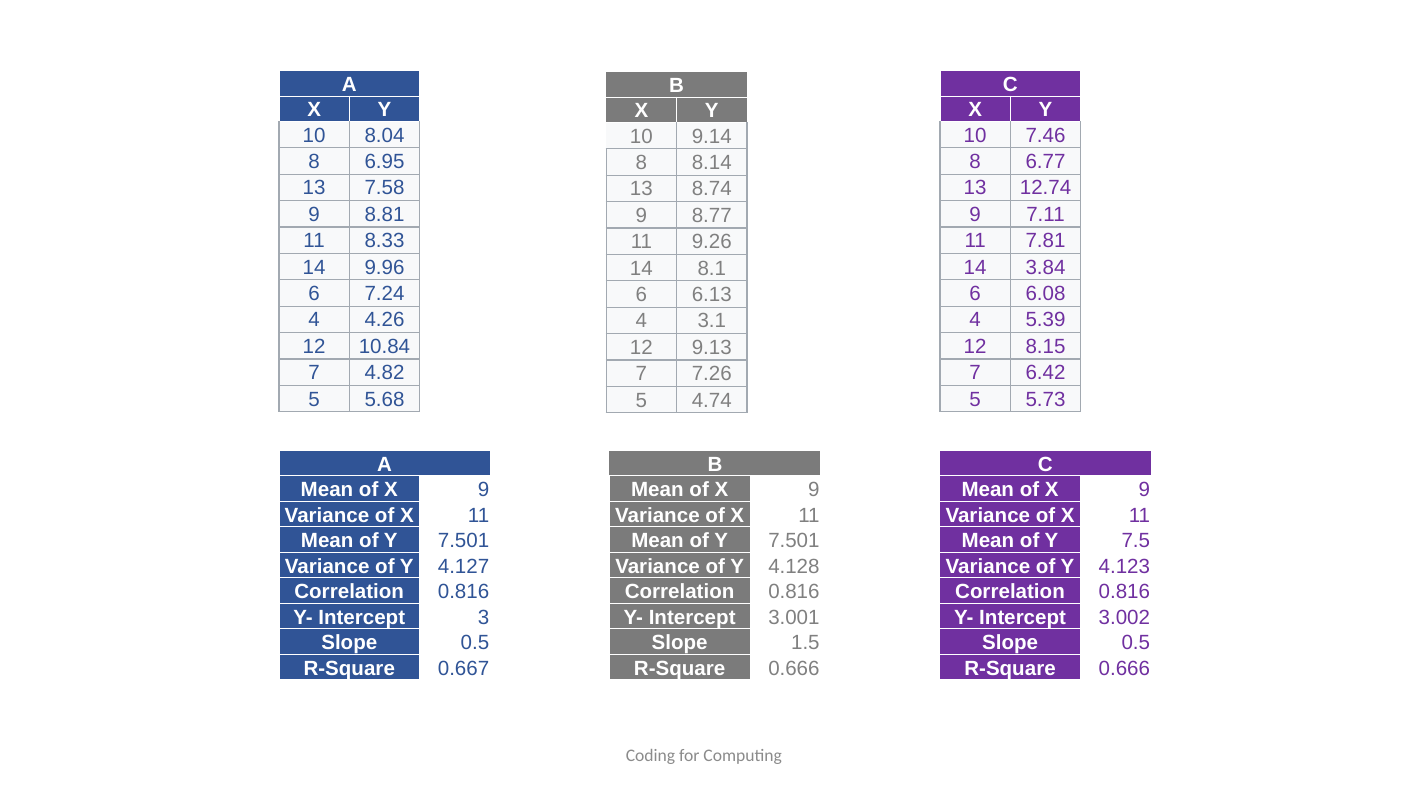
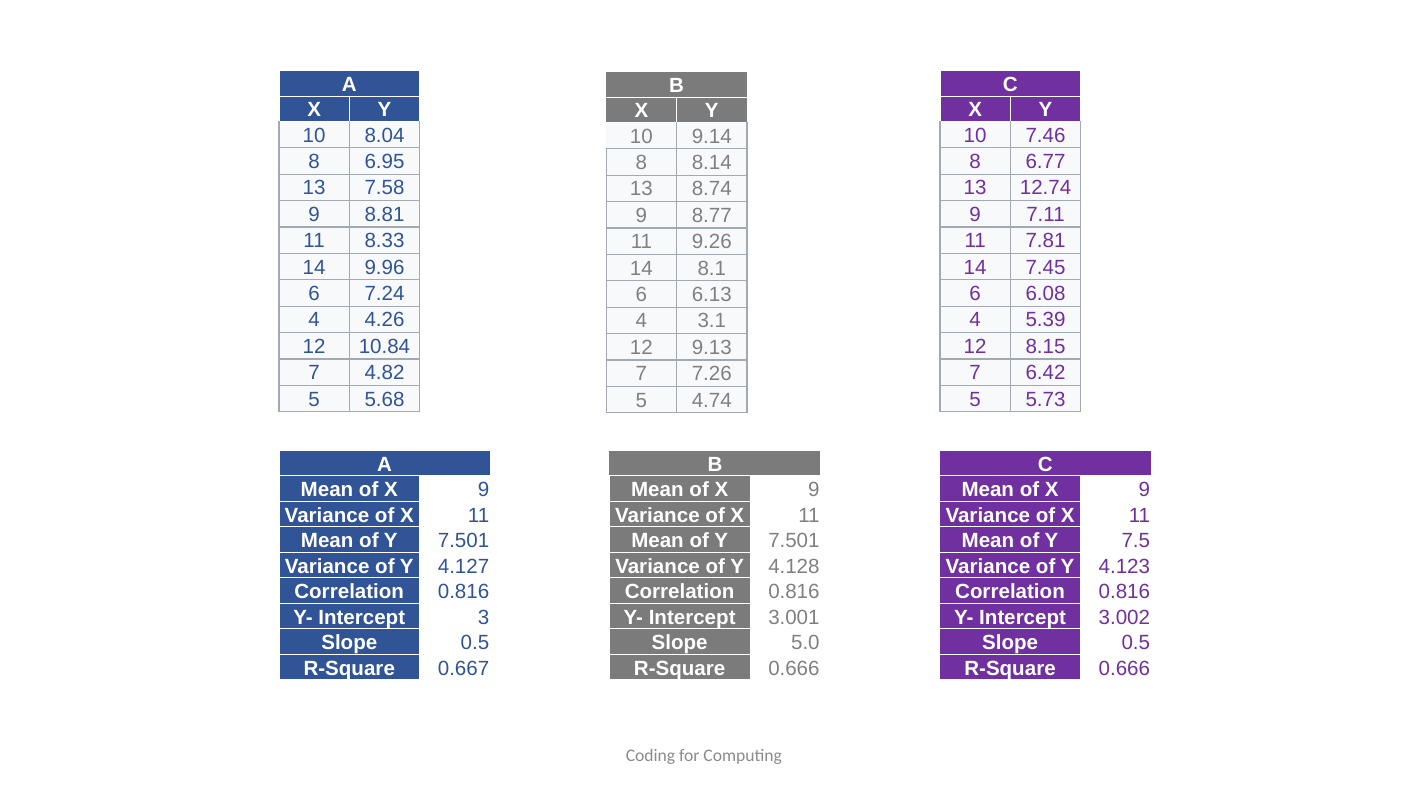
3.84: 3.84 -> 7.45 (1046, 267)
1.5: 1.5 -> 5.0 (805, 643)
